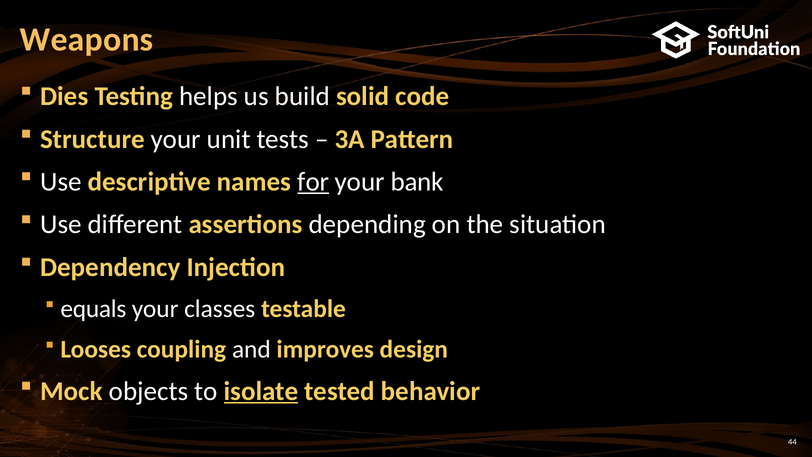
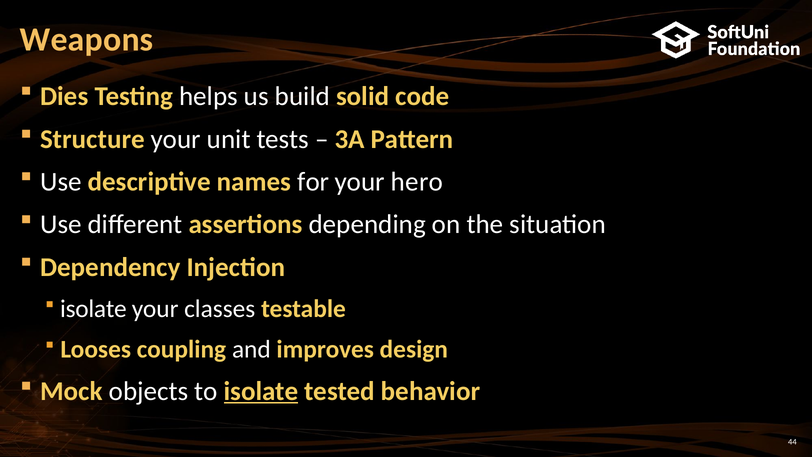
for underline: present -> none (313, 182)
bank: bank -> hero (417, 182)
equals: equals -> isolate (93, 309)
